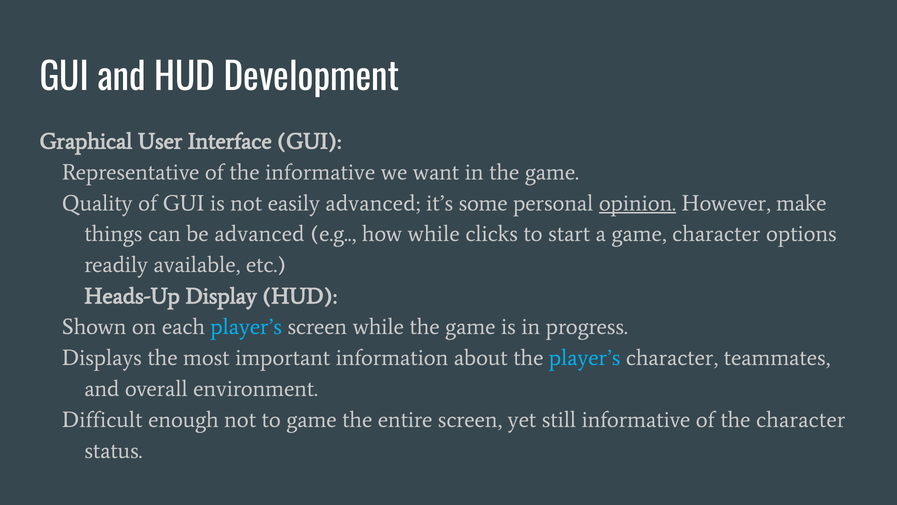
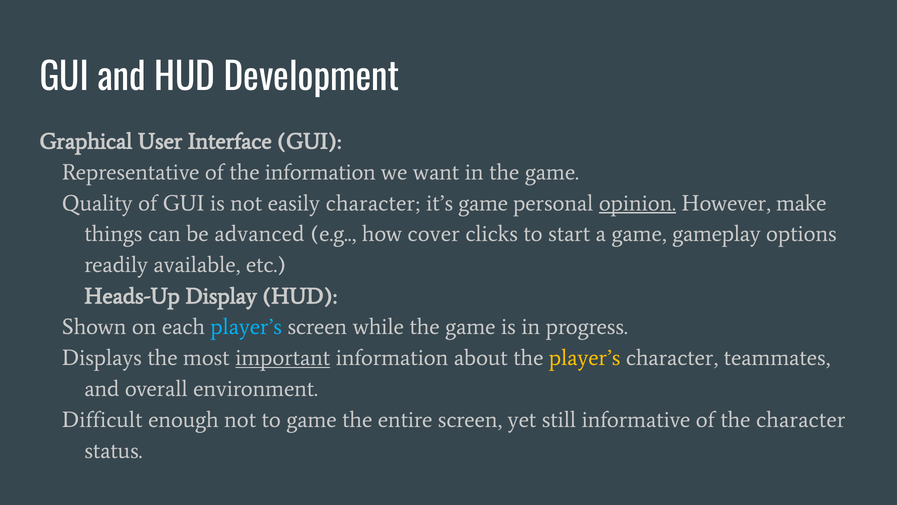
the informative: informative -> information (320, 172)
easily advanced: advanced -> character (373, 203)
it’s some: some -> game (483, 203)
how while: while -> cover (434, 234)
game character: character -> gameplay (716, 234)
important underline: none -> present (283, 358)
player’s colour: light blue -> yellow (585, 358)
